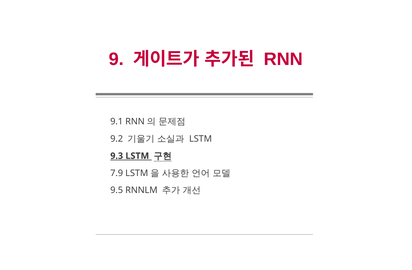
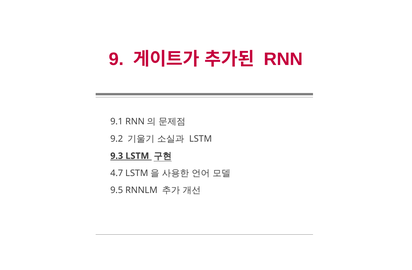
7.9: 7.9 -> 4.7 (117, 174)
